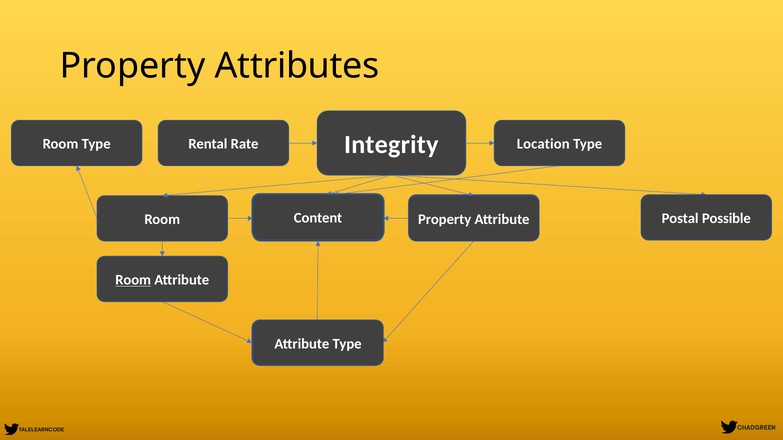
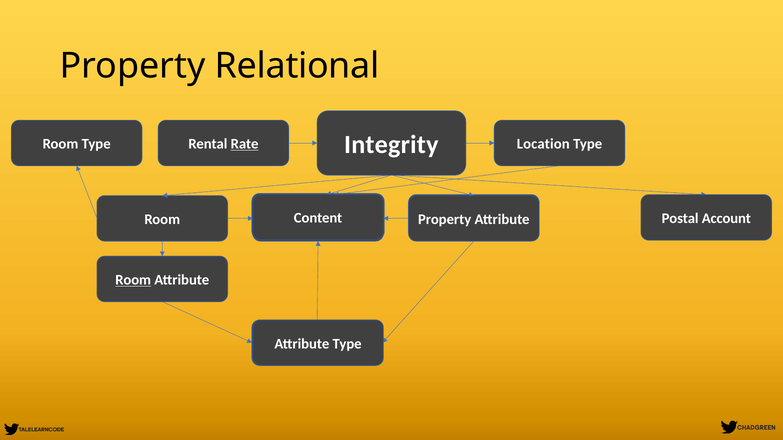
Attributes: Attributes -> Relational (297, 66)
Rate underline: none -> present (245, 144)
Possible: Possible -> Account (726, 219)
